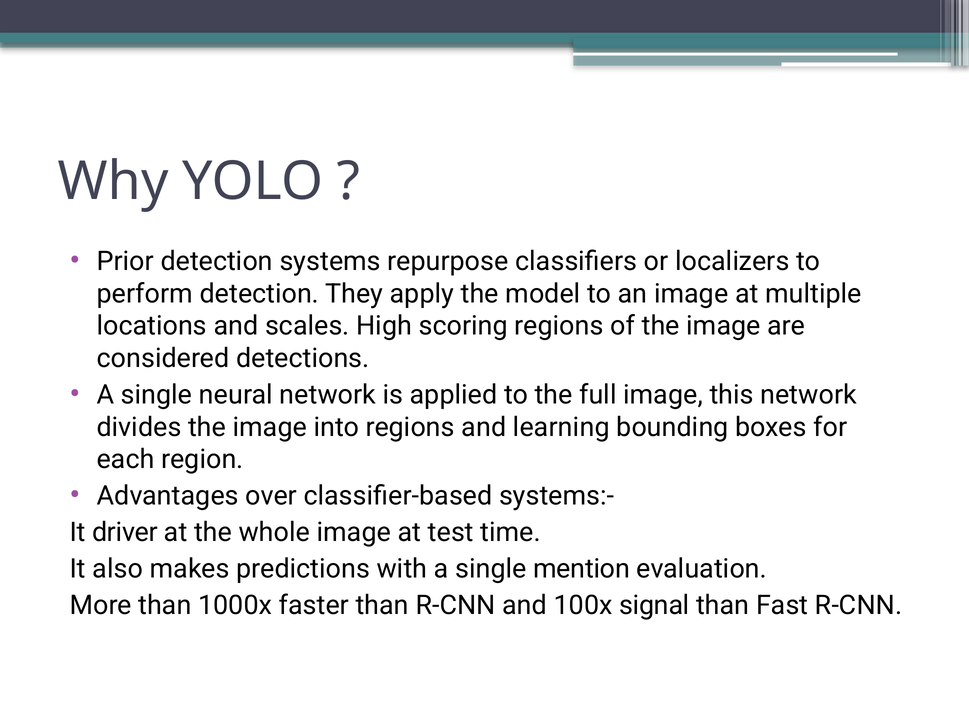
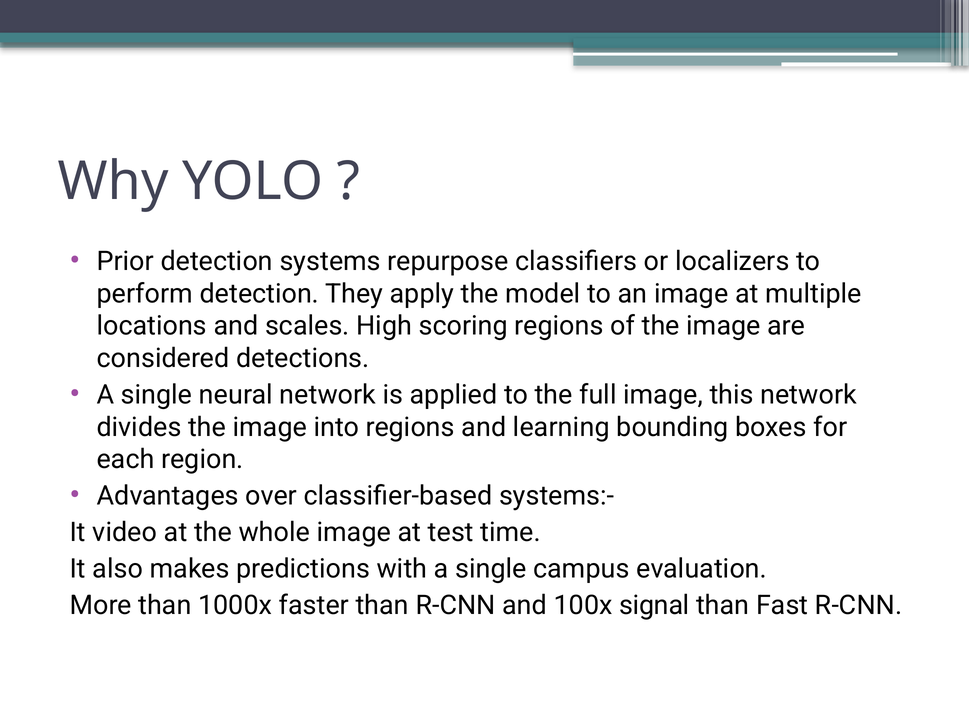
driver: driver -> video (125, 532)
mention: mention -> campus (581, 569)
